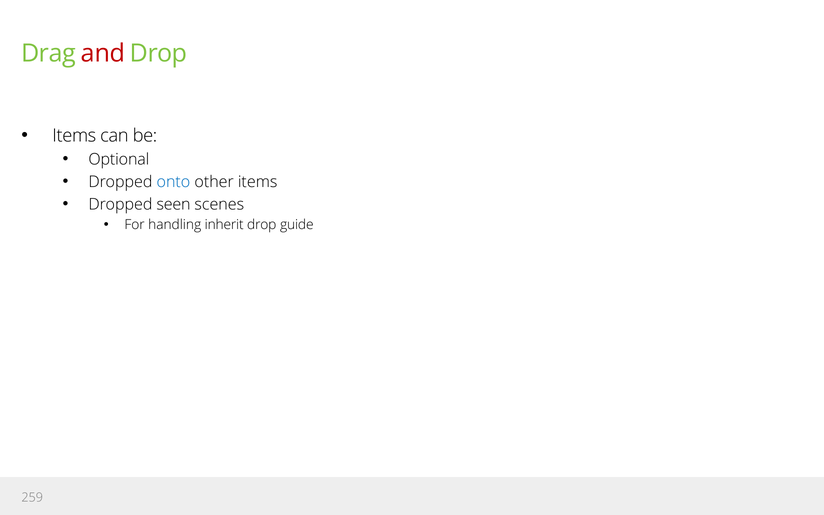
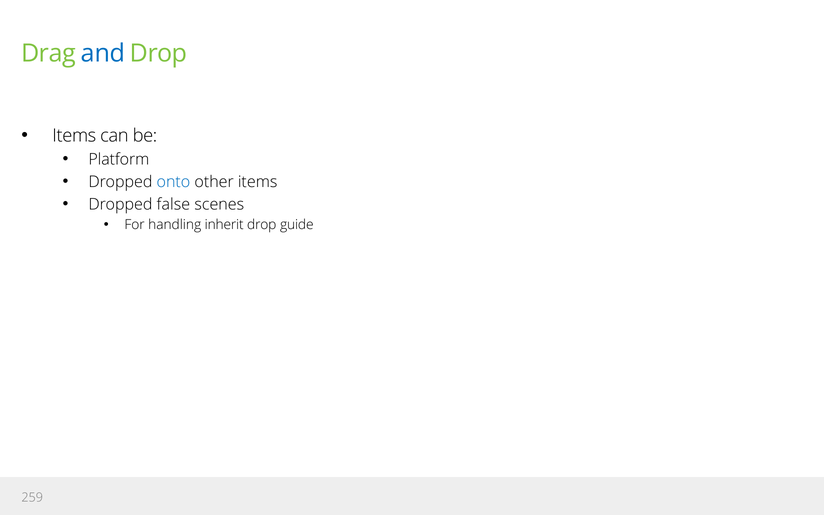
and colour: red -> blue (103, 53)
Optional: Optional -> Platform (119, 159)
seen: seen -> false (173, 204)
